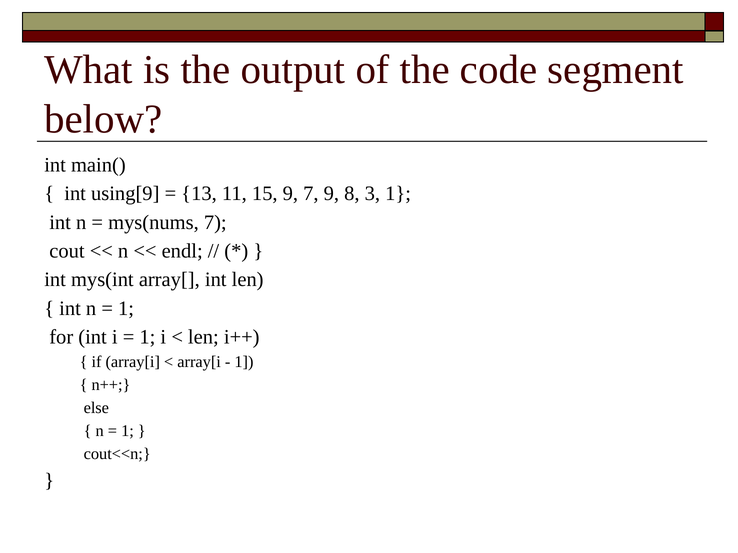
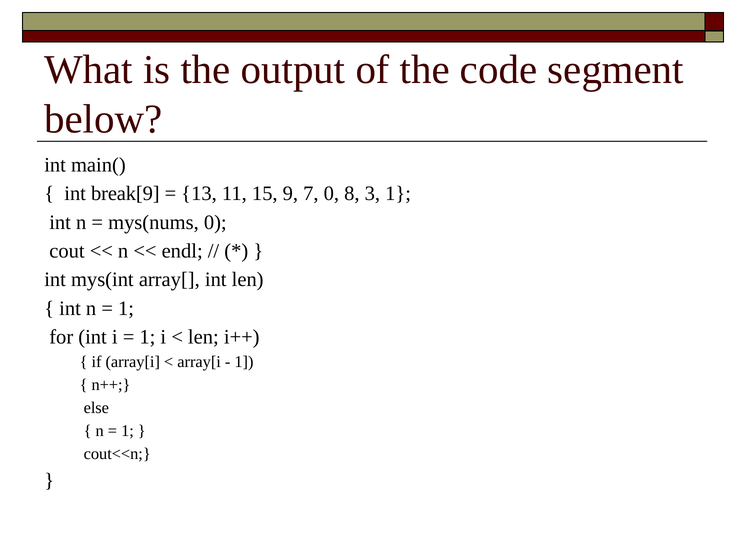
using[9: using[9 -> break[9 (125, 194)
7 9: 9 -> 0 (331, 194)
mys(nums 7: 7 -> 0 (215, 222)
